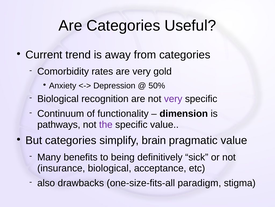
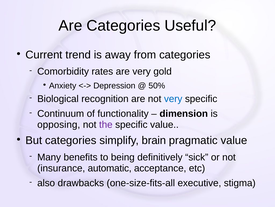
very colour: purple -> blue (173, 99)
pathways: pathways -> opposing (59, 124)
insurance biological: biological -> automatic (110, 168)
paradigm: paradigm -> executive (199, 183)
